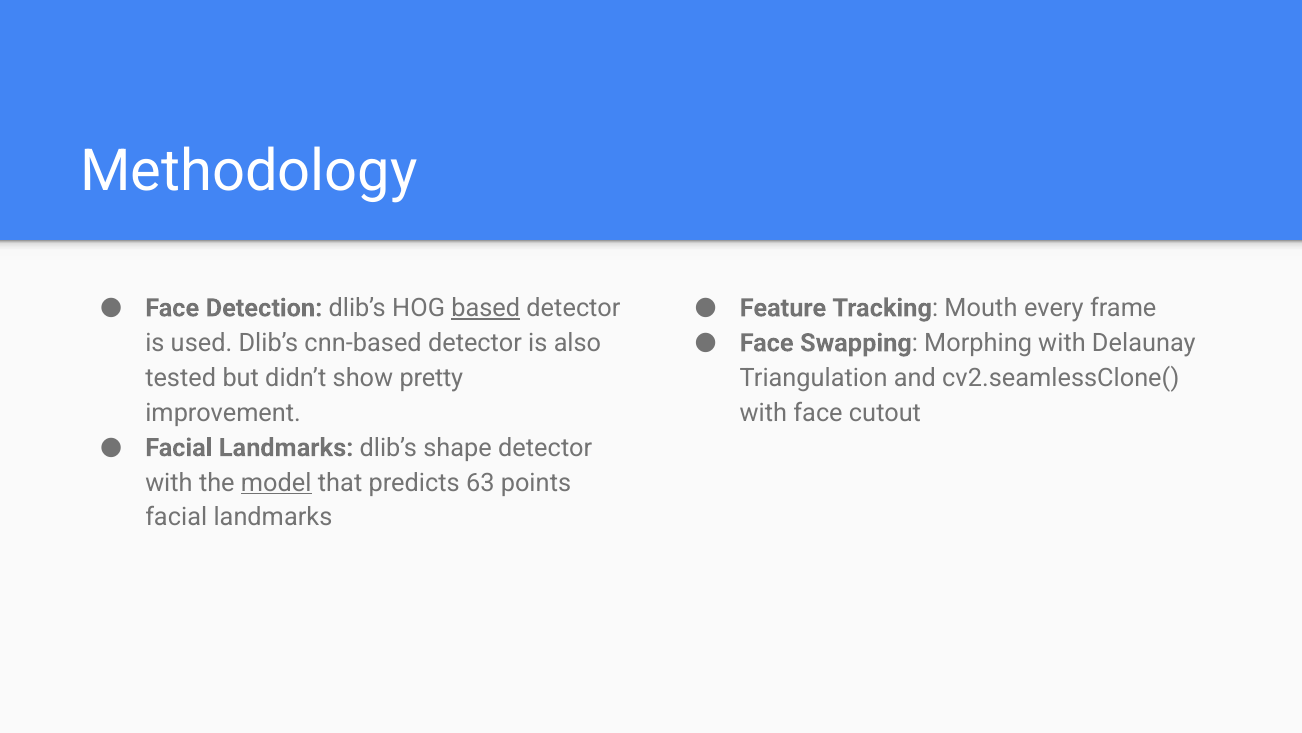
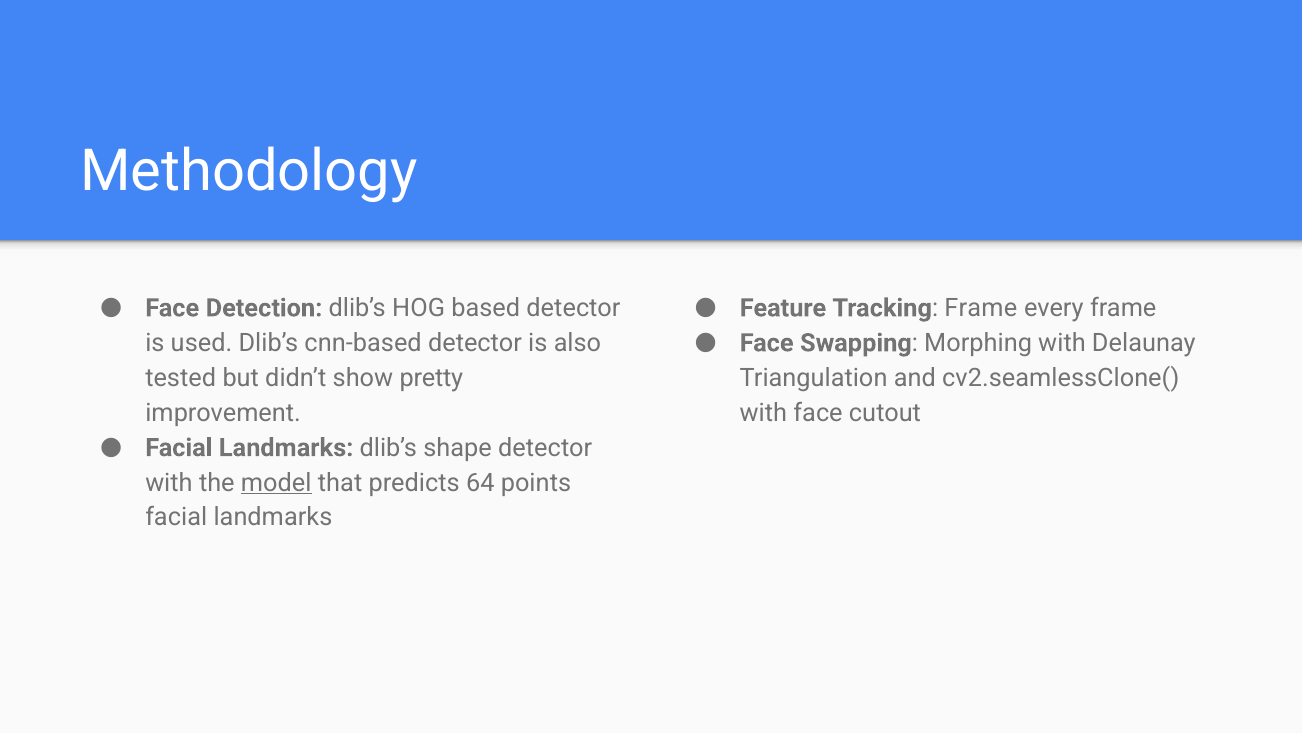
based underline: present -> none (486, 308)
Tracking Mouth: Mouth -> Frame (981, 308)
63: 63 -> 64 (480, 482)
